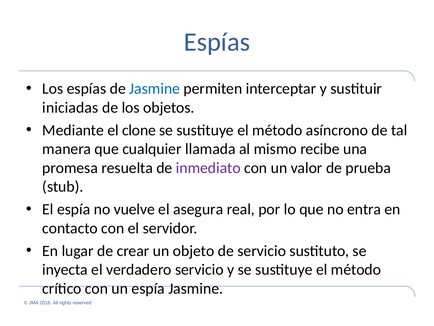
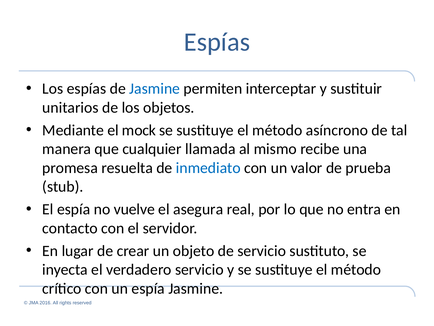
iniciadas: iniciadas -> unitarios (70, 107)
clone: clone -> mock (139, 130)
inmediato colour: purple -> blue (208, 168)
